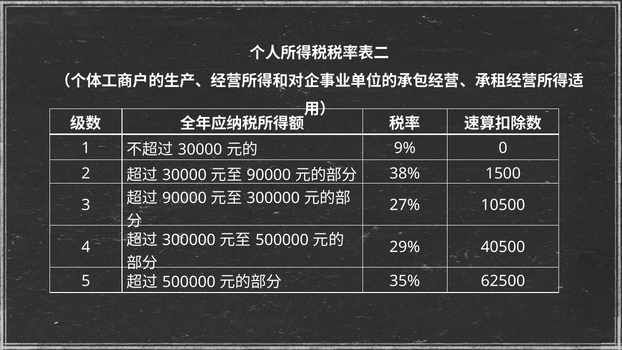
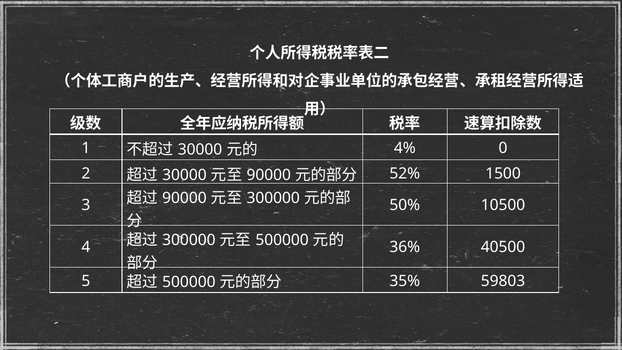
9%: 9% -> 4% (405, 148)
38%: 38% -> 52% (405, 173)
27%: 27% -> 50% (405, 205)
29%: 29% -> 36% (405, 247)
62500: 62500 -> 59803 (503, 281)
